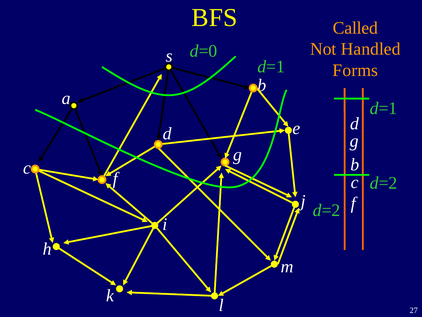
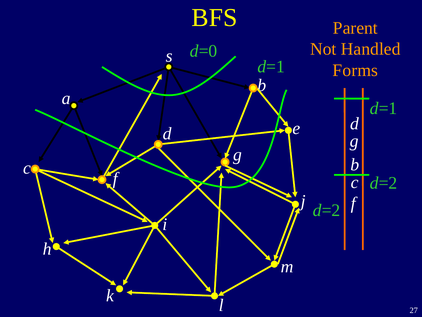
Called: Called -> Parent (355, 28)
